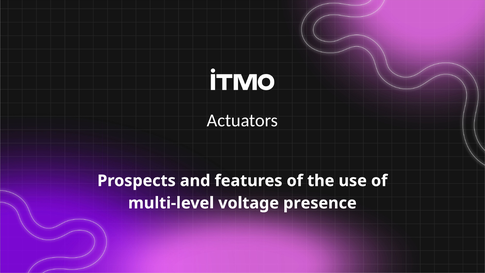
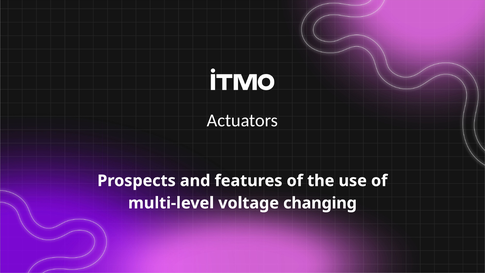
presence: presence -> changing (320, 203)
